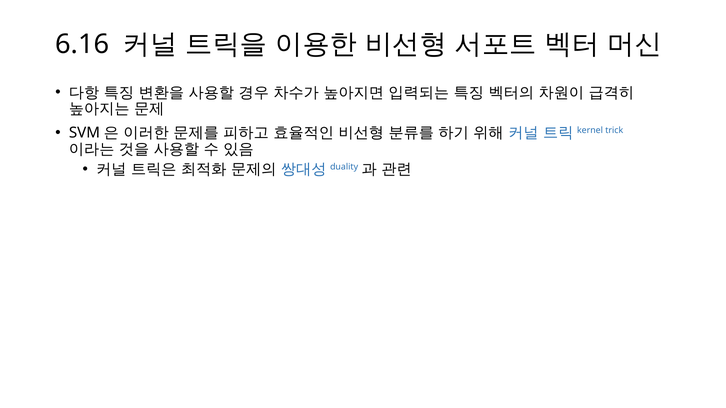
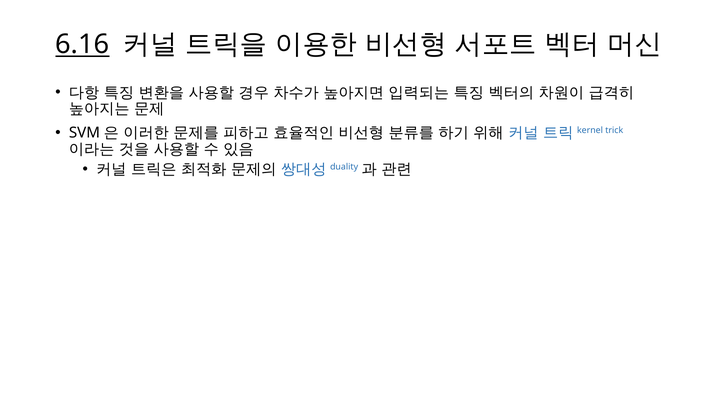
6.16 underline: none -> present (82, 44)
